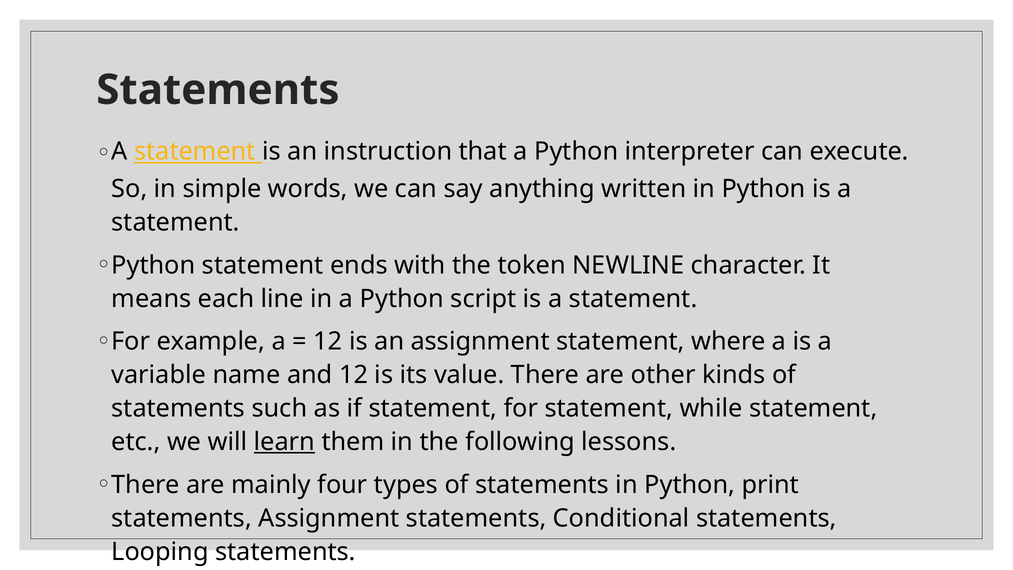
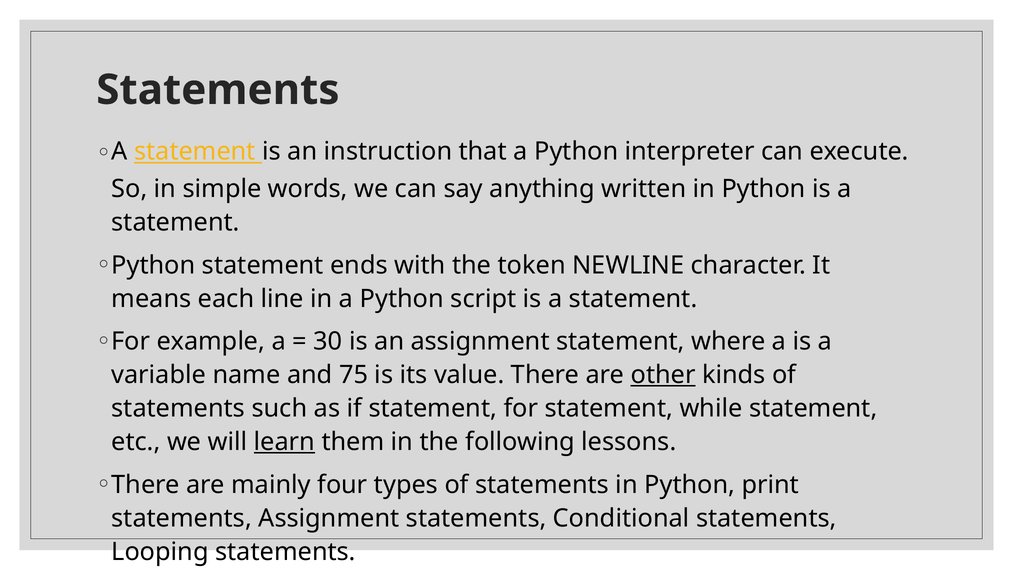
12: 12 -> 30 (328, 342)
and 12: 12 -> 75 (354, 375)
other underline: none -> present (663, 375)
